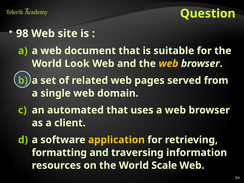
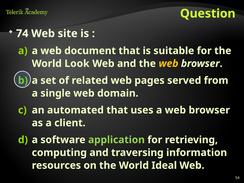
98: 98 -> 74 (22, 34)
application colour: yellow -> light green (116, 140)
formatting: formatting -> computing (59, 153)
Scale: Scale -> Ideal (164, 165)
